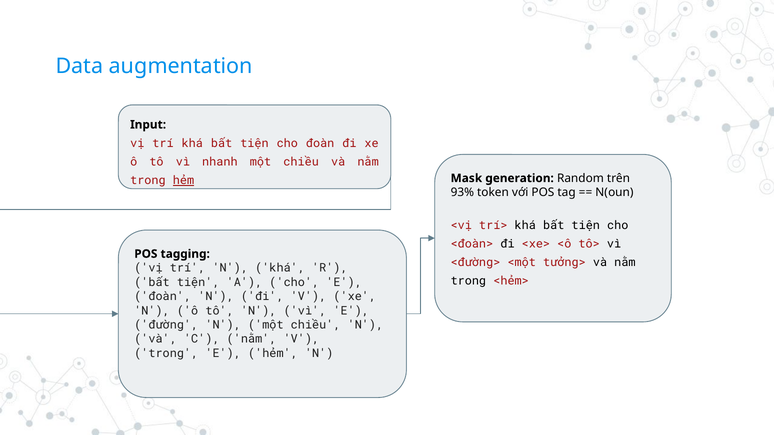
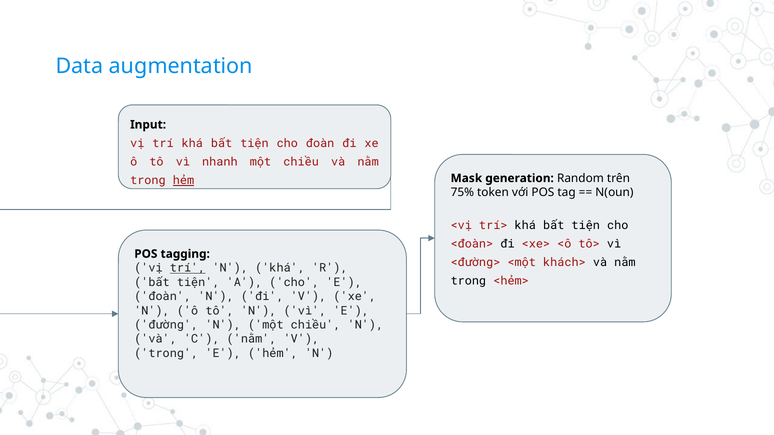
93%: 93% -> 75% (462, 193)
tưởng>: tưởng> -> khách> (564, 263)
trí underline: none -> present (188, 268)
